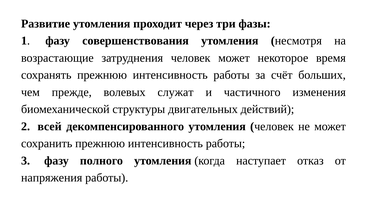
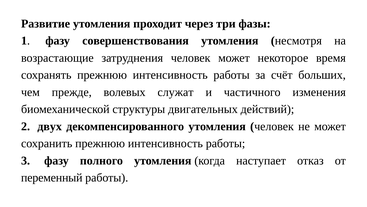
всей: всей -> двух (50, 126)
напряжения: напряжения -> переменный (52, 177)
